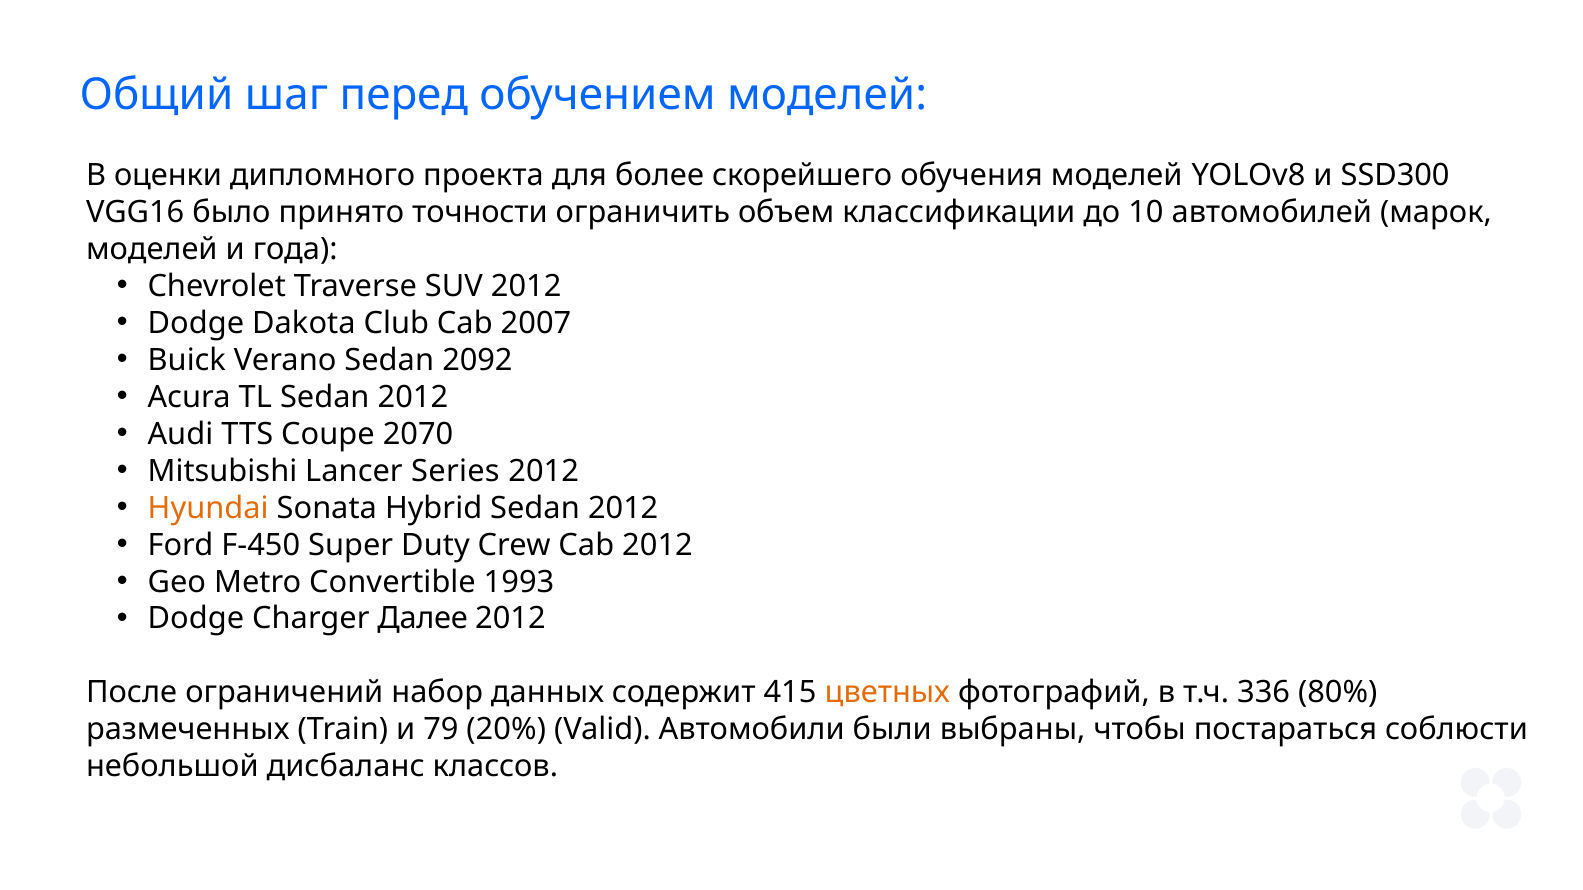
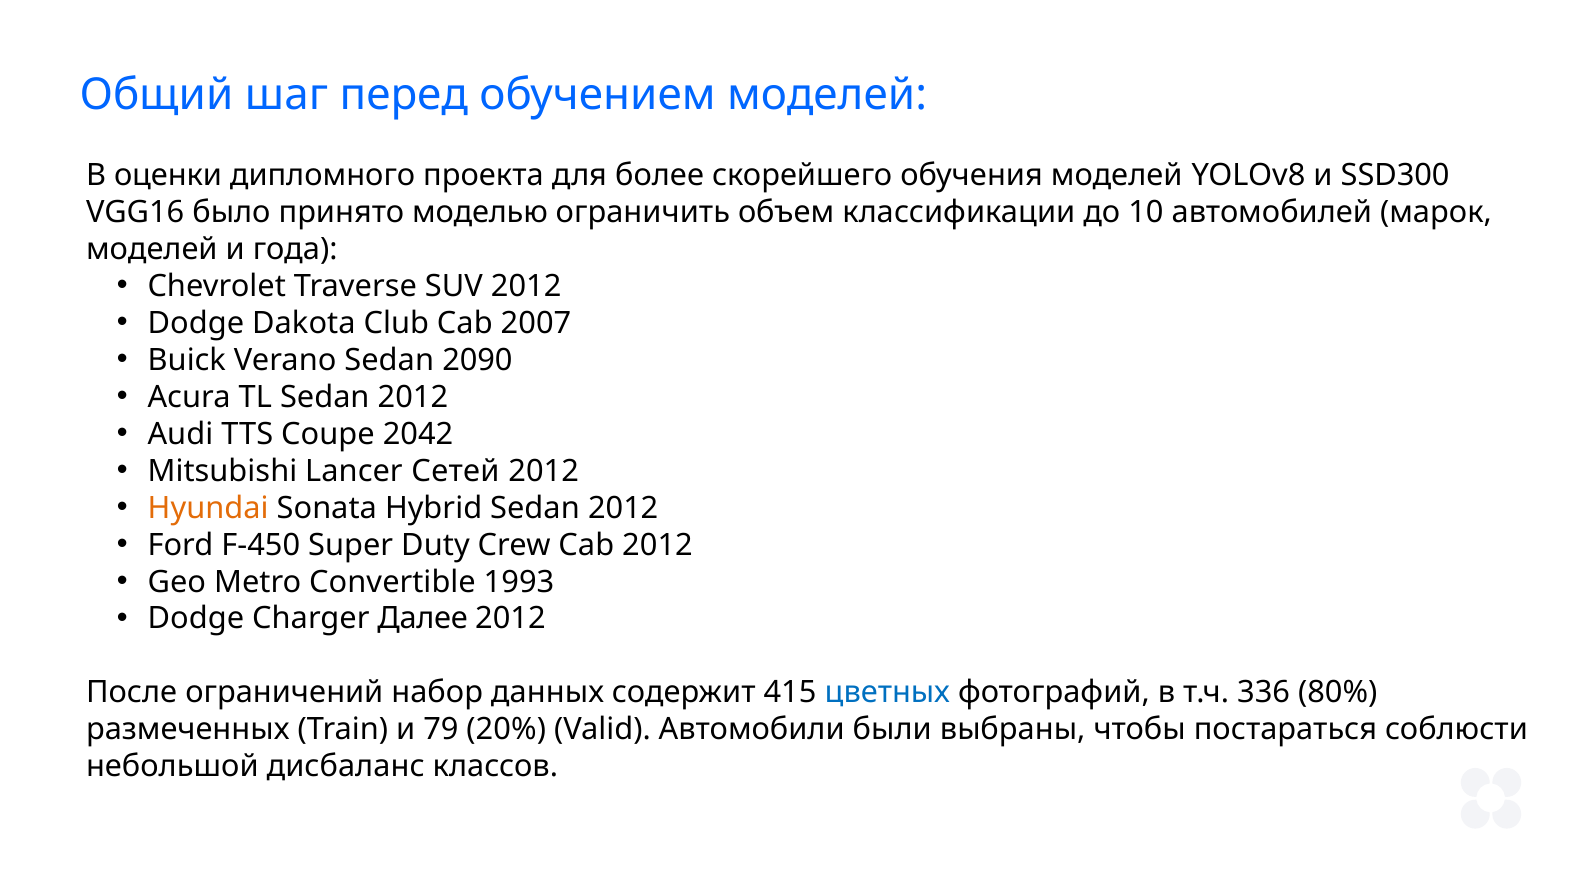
точности: точности -> моделью (480, 213)
2092: 2092 -> 2090 (477, 360)
2070: 2070 -> 2042 (418, 434)
Series: Series -> Сетей (455, 471)
цветных colour: orange -> blue (887, 693)
